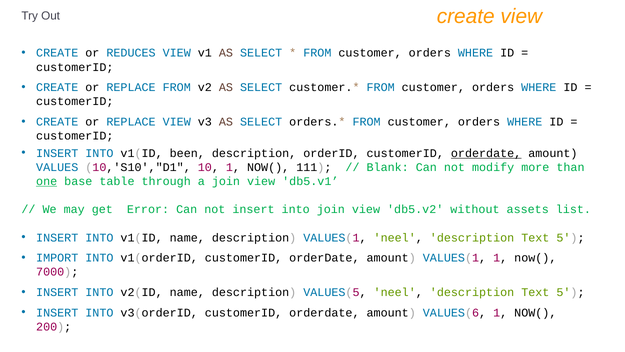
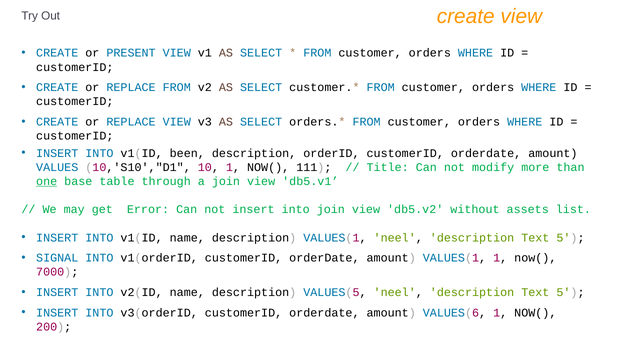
REDUCES: REDUCES -> PRESENT (131, 53)
orderdate underline: present -> none (486, 153)
Blank: Blank -> Title (388, 167)
IMPORT: IMPORT -> SIGNAL (57, 258)
